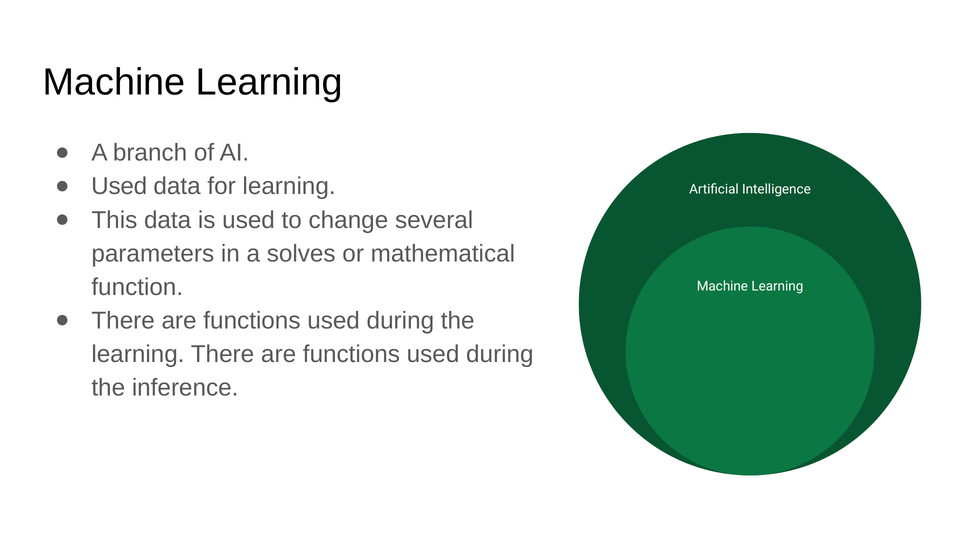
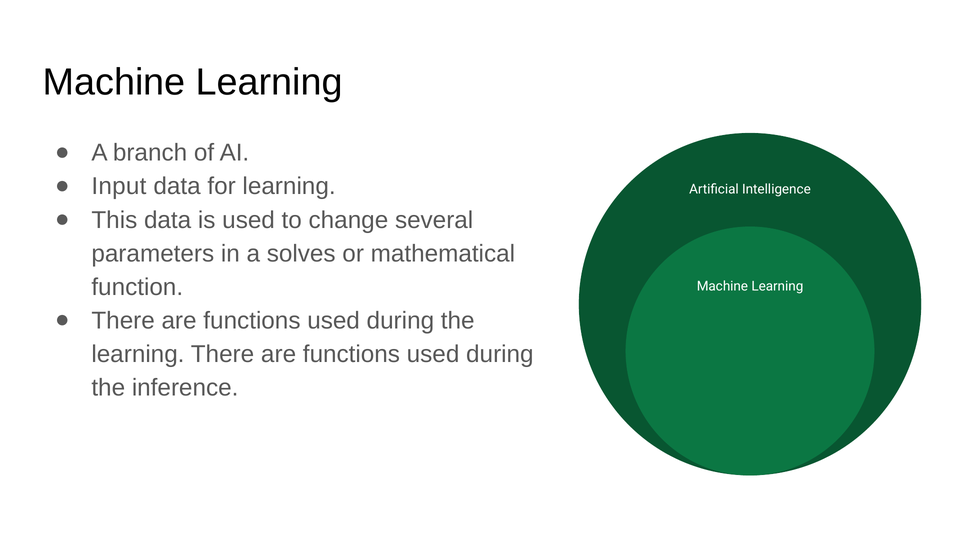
Used: Used -> Input (119, 186)
